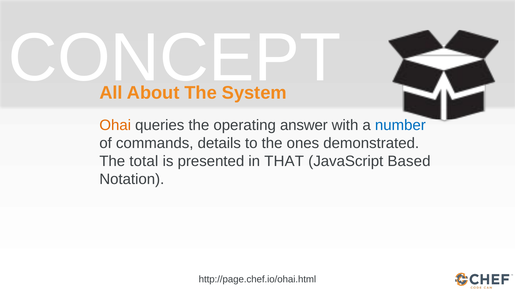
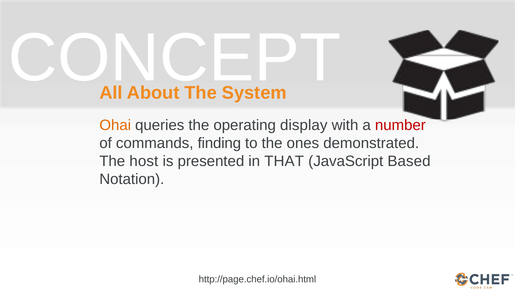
answer: answer -> display (304, 125)
number colour: blue -> red (400, 125)
details: details -> finding (219, 143)
total: total -> host (144, 161)
